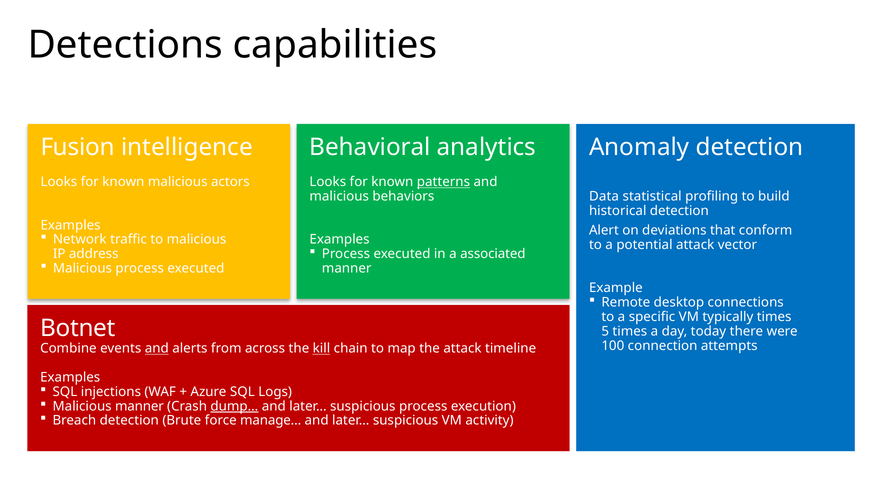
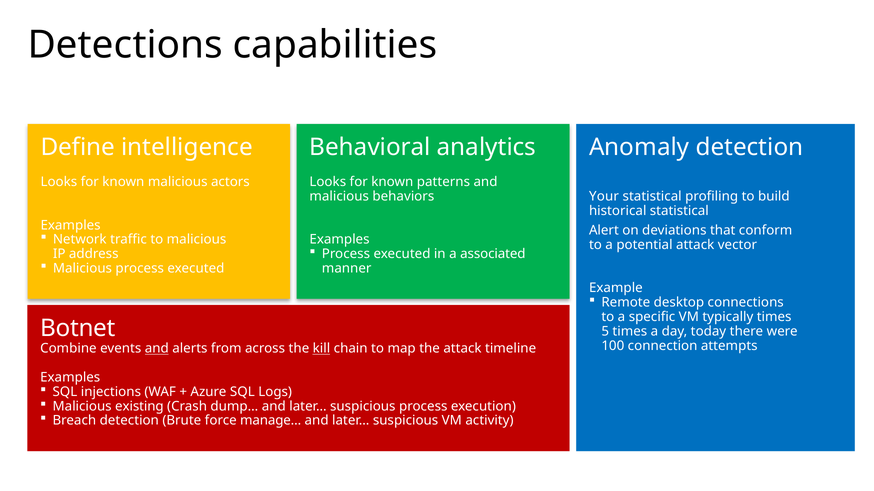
Fusion: Fusion -> Define (78, 147)
patterns underline: present -> none (443, 182)
Data: Data -> Your (604, 197)
historical detection: detection -> statistical (679, 211)
Malicious manner: manner -> existing (139, 407)
dump… underline: present -> none (234, 407)
